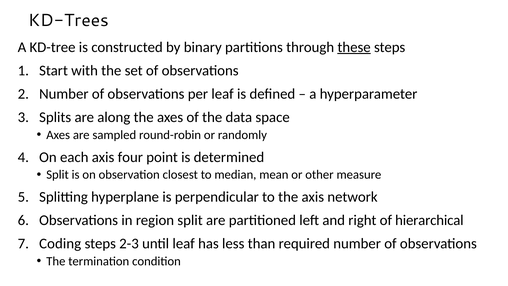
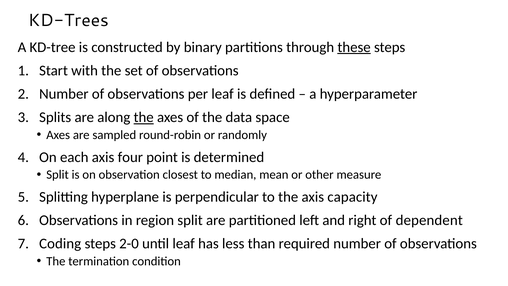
the underline: none -> present (144, 117)
network: network -> capacity (352, 197)
hierarchical: hierarchical -> dependent (429, 220)
2-3: 2-3 -> 2-0 (129, 244)
